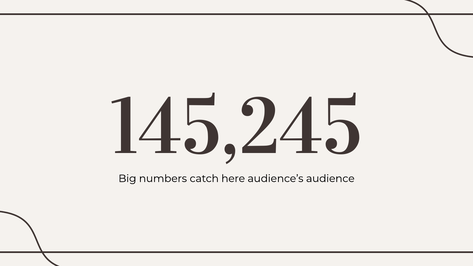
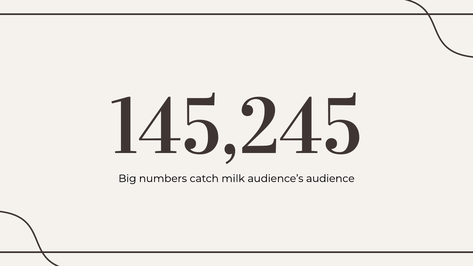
here: here -> milk (233, 179)
